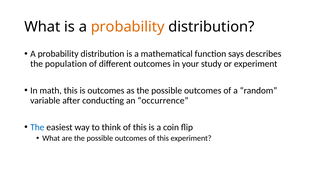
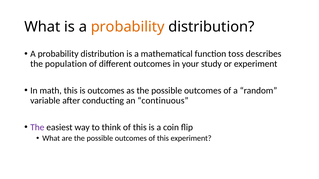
says: says -> toss (236, 54)
occurrence: occurrence -> continuous (163, 101)
The colour: blue -> purple (37, 128)
